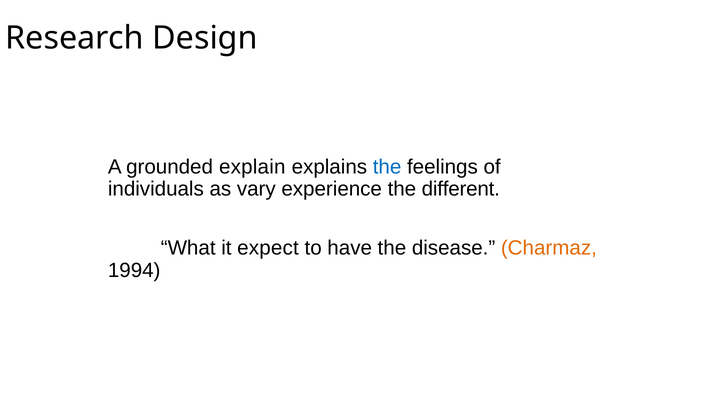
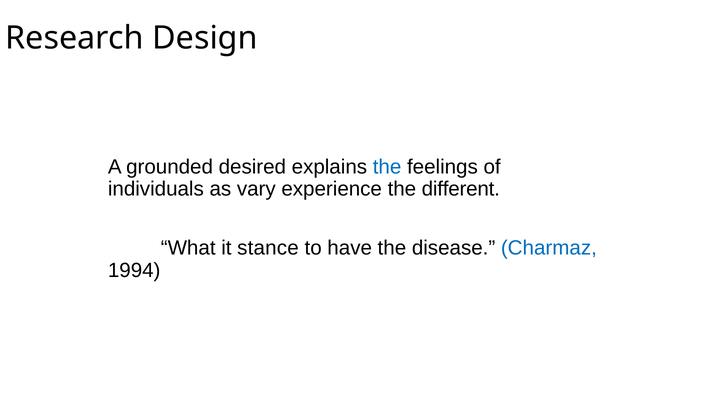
explain: explain -> desired (252, 167)
expect: expect -> stance (268, 248)
Charmaz colour: orange -> blue (549, 248)
